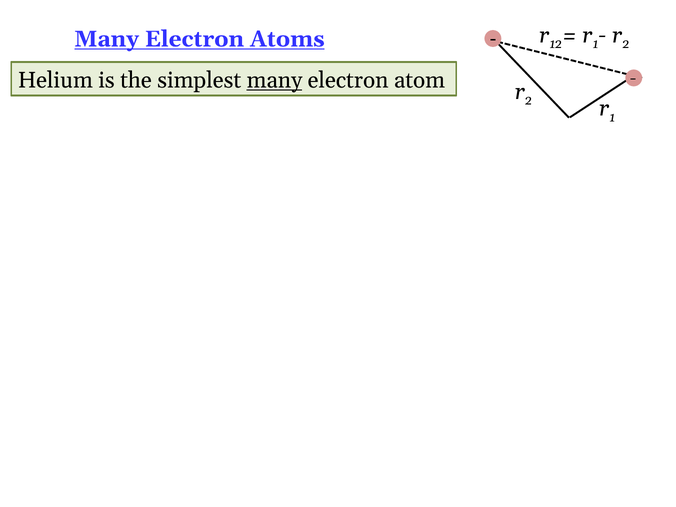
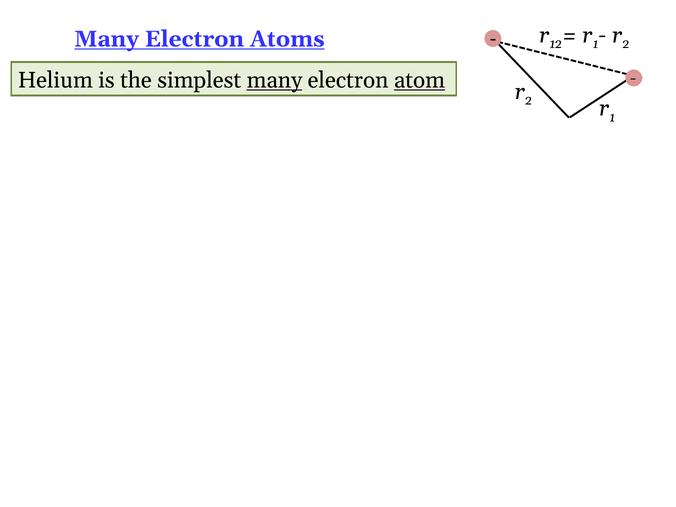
atom underline: none -> present (420, 80)
